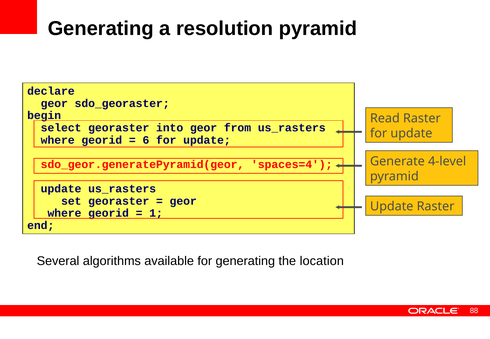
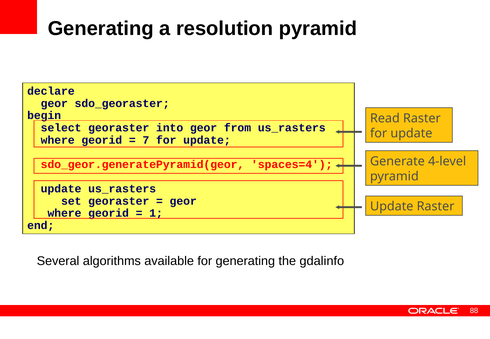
6: 6 -> 7 (146, 140)
location: location -> gdalinfo (322, 261)
